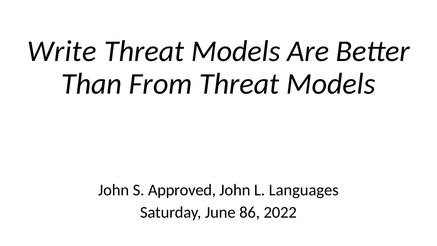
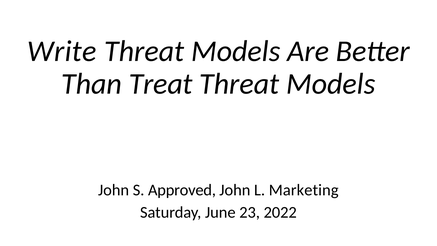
From: From -> Treat (161, 84)
Languages: Languages -> Marketing (304, 190)
86: 86 -> 23 (250, 212)
